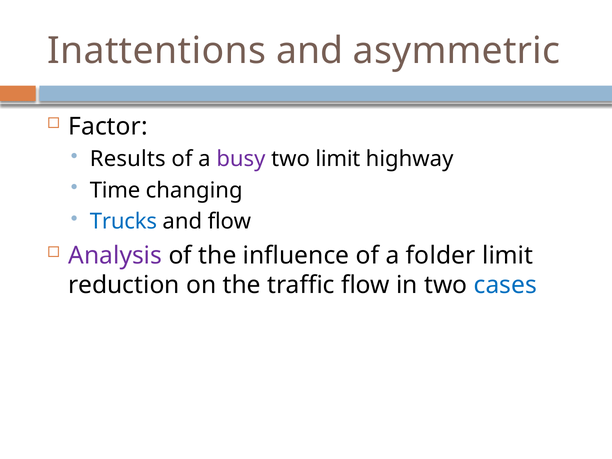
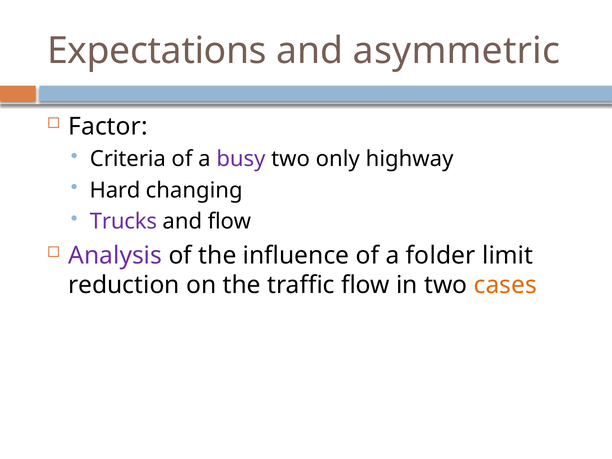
Inattentions: Inattentions -> Expectations (157, 51)
Results: Results -> Criteria (128, 159)
two limit: limit -> only (338, 159)
Time: Time -> Hard (115, 190)
Trucks colour: blue -> purple (123, 222)
cases colour: blue -> orange (505, 285)
